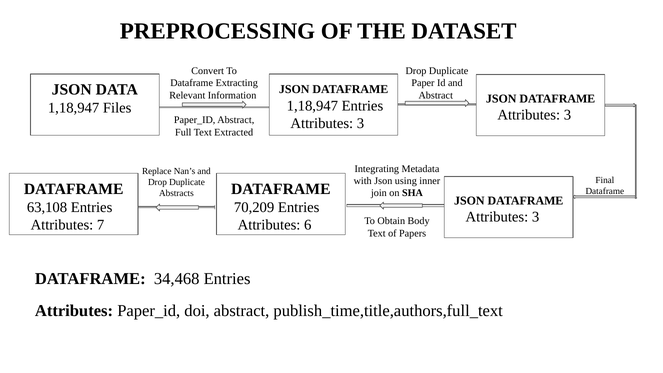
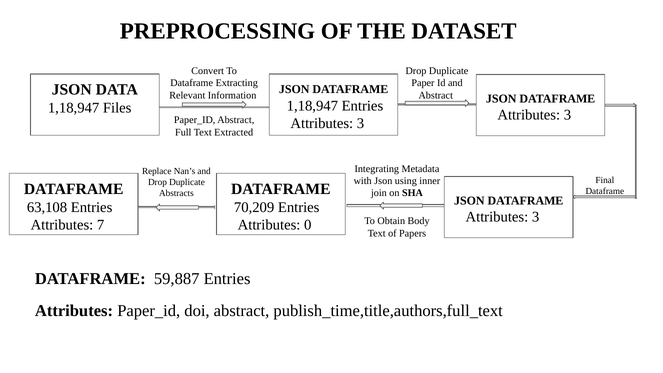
6: 6 -> 0 (308, 225)
34,468: 34,468 -> 59,887 (177, 279)
